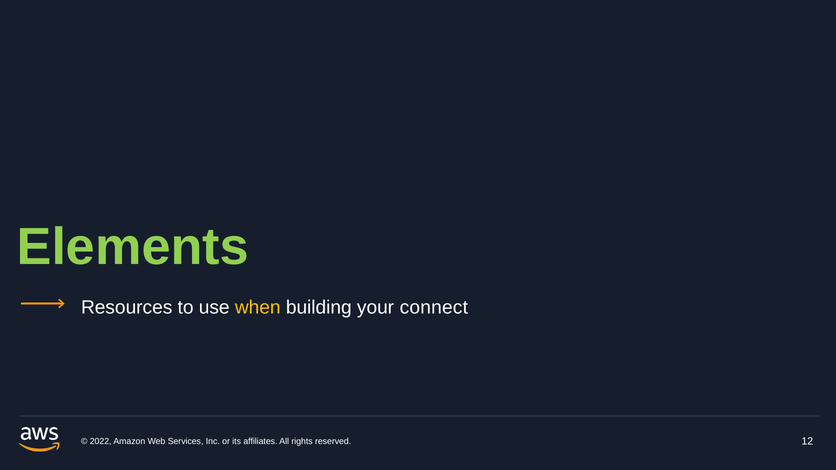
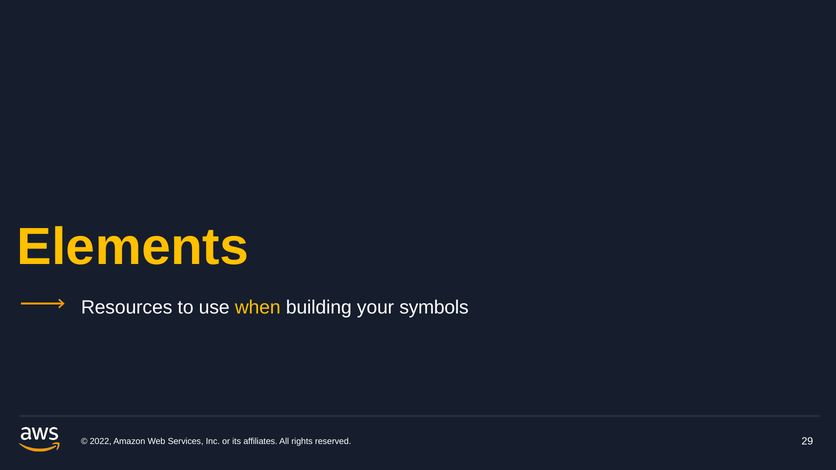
Elements colour: light green -> yellow (133, 247)
connect: connect -> symbols (434, 307)
12: 12 -> 29 (807, 442)
